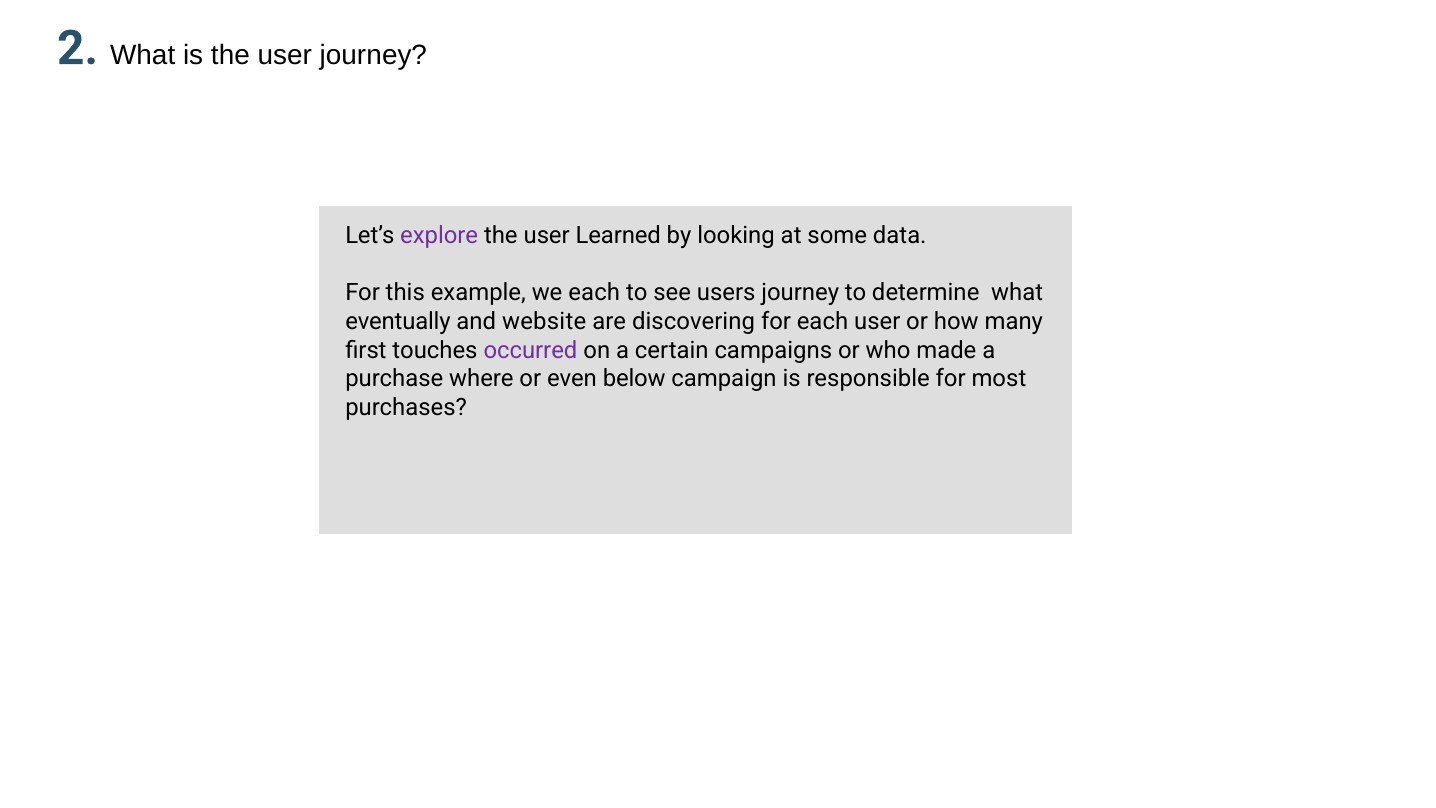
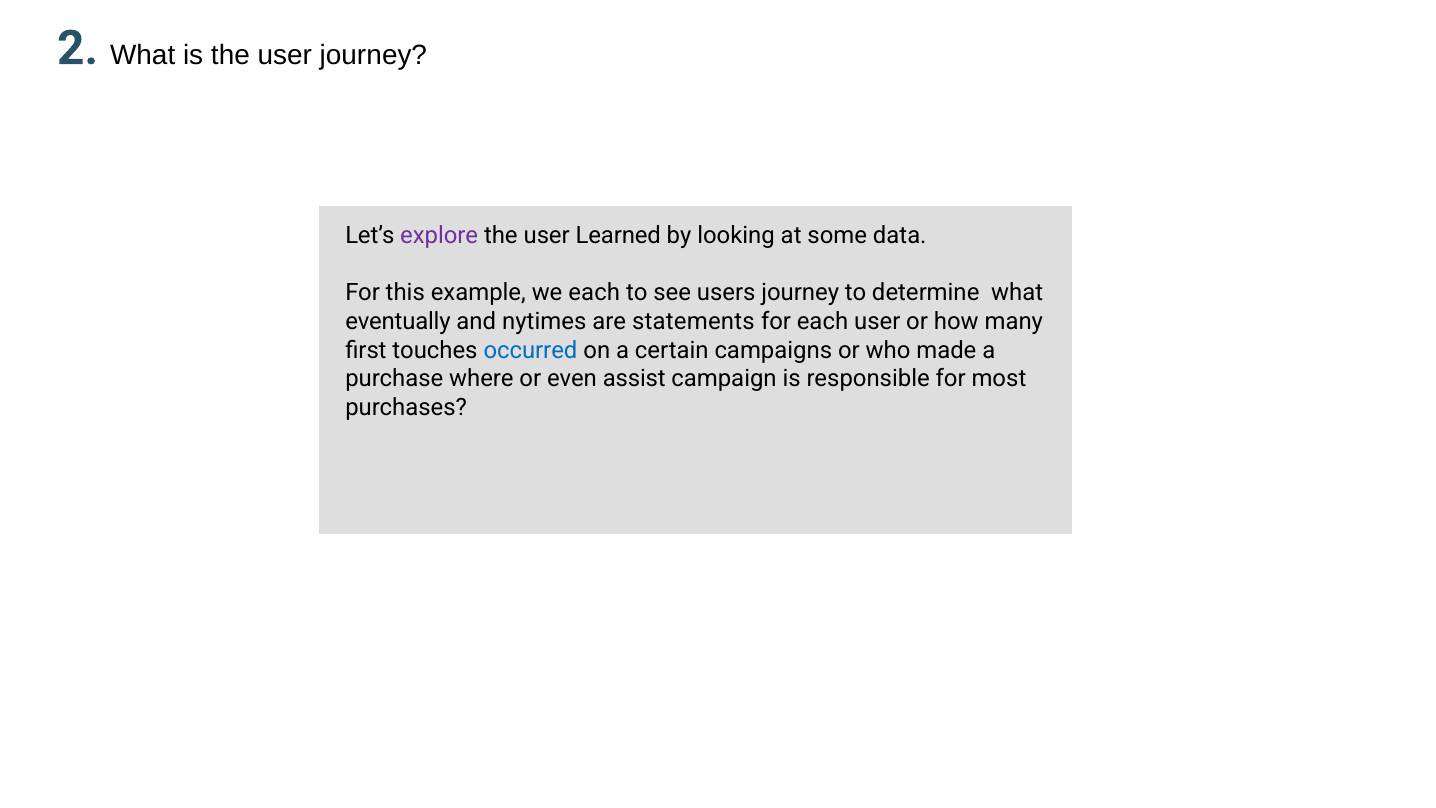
website: website -> nytimes (544, 322)
discovering: discovering -> statements (693, 322)
occurred colour: purple -> blue (530, 350)
below: below -> assist (634, 379)
